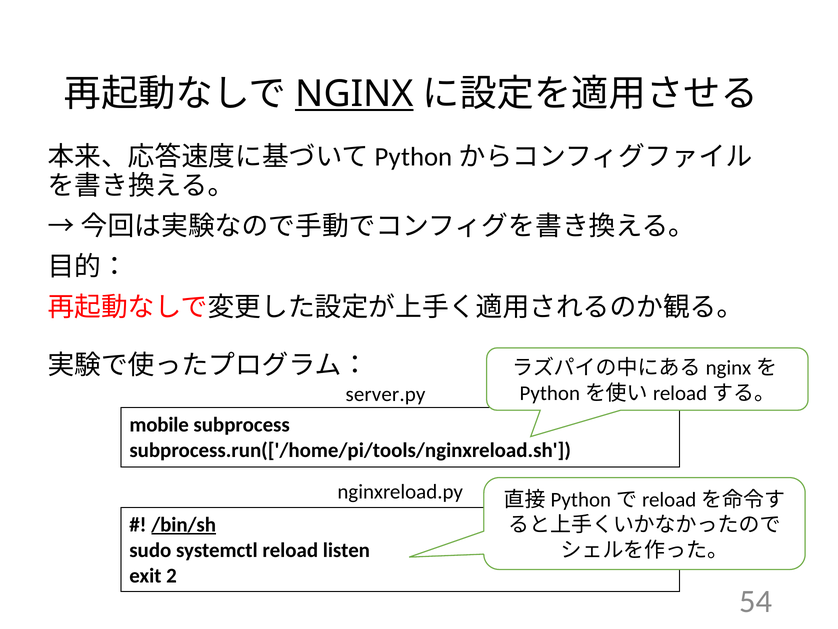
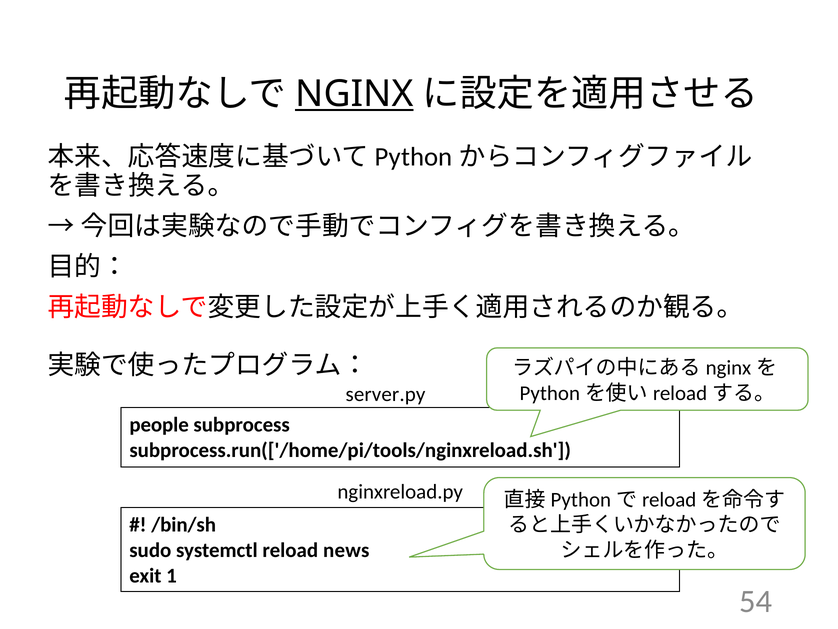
mobile: mobile -> people (159, 424)
/bin/sh underline: present -> none (184, 524)
listen: listen -> news (346, 550)
2: 2 -> 1 (172, 575)
